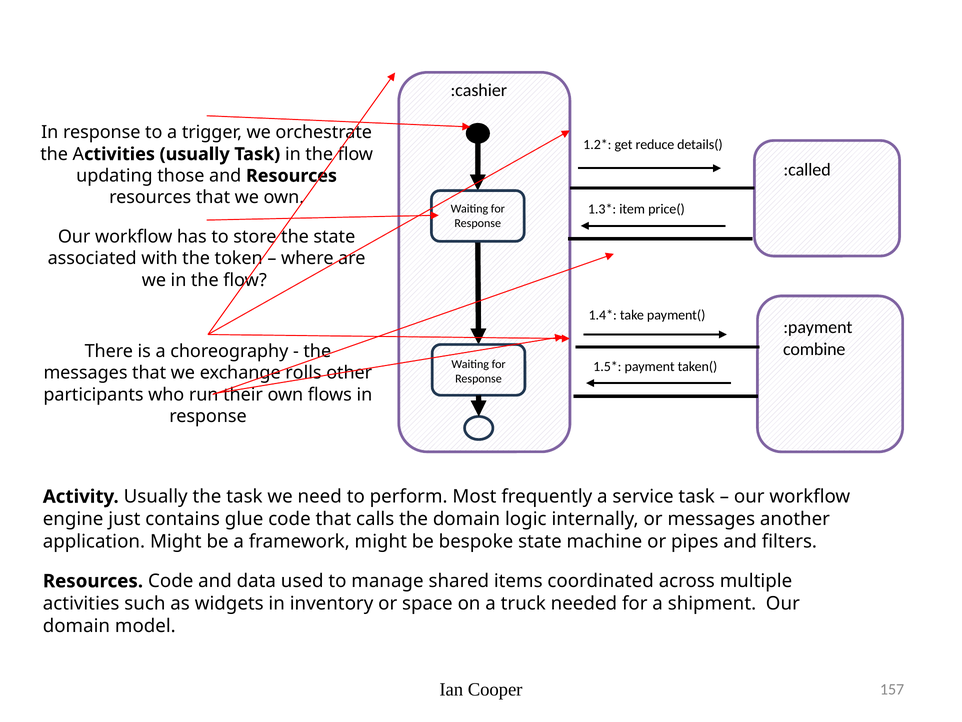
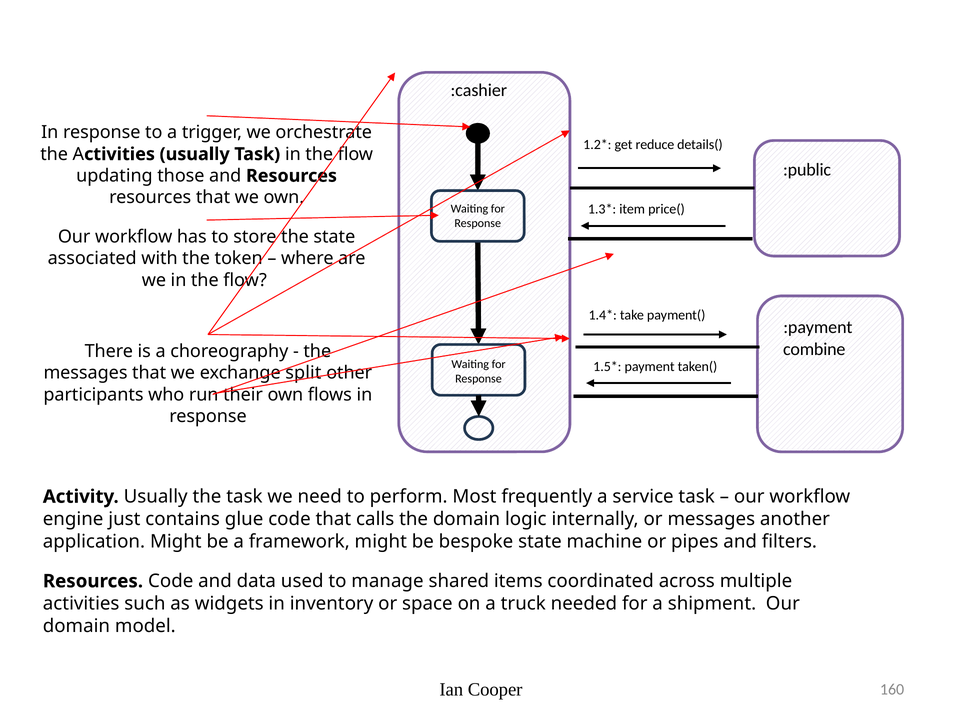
:called: :called -> :public (807, 170)
rolls: rolls -> split (303, 373)
157: 157 -> 160 (892, 689)
